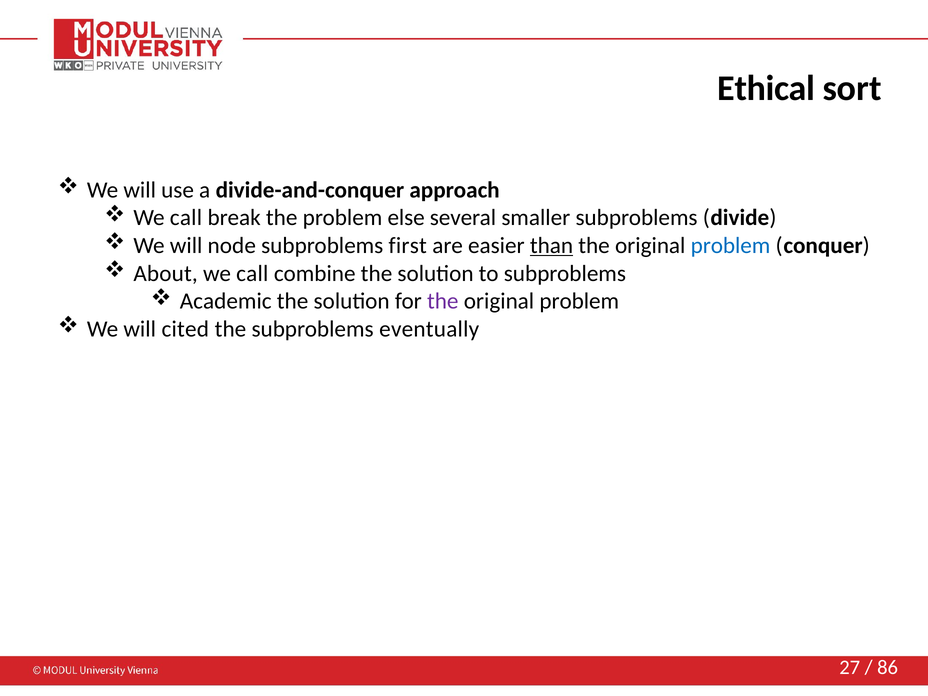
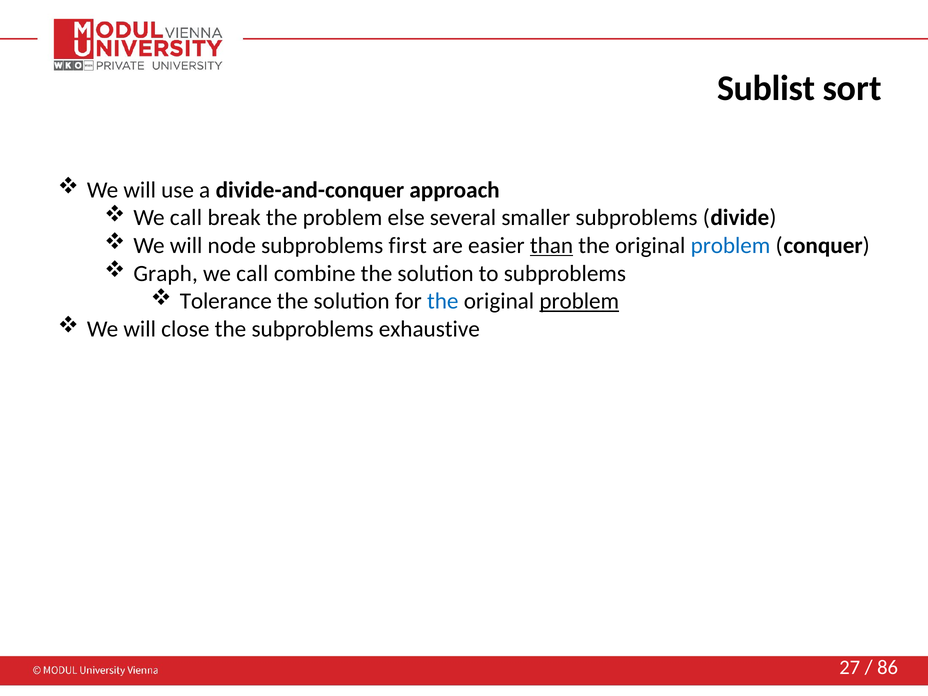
Ethical: Ethical -> Sublist (766, 88)
About: About -> Graph (166, 273)
Academic: Academic -> Tolerance (226, 301)
the colour: purple -> blue (443, 301)
problem underline: none -> present (579, 301)
cited: cited -> close (185, 329)
eventually: eventually -> exhaustive (429, 329)
